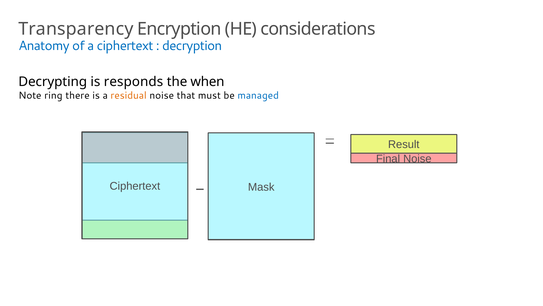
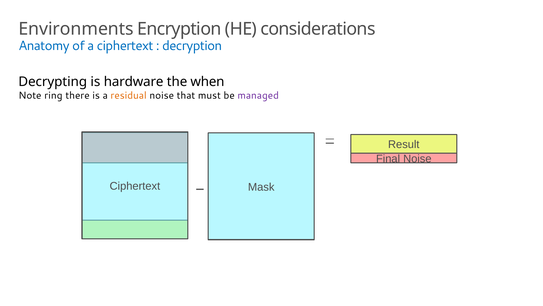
Transparency: Transparency -> Environments (76, 29)
responds: responds -> hardware (134, 81)
managed colour: blue -> purple (258, 95)
